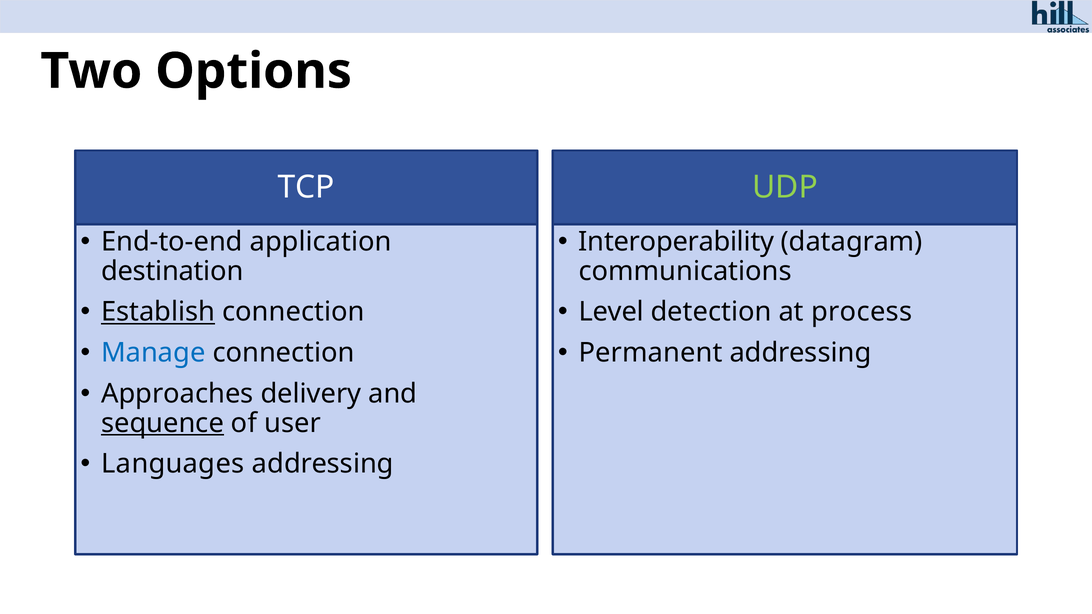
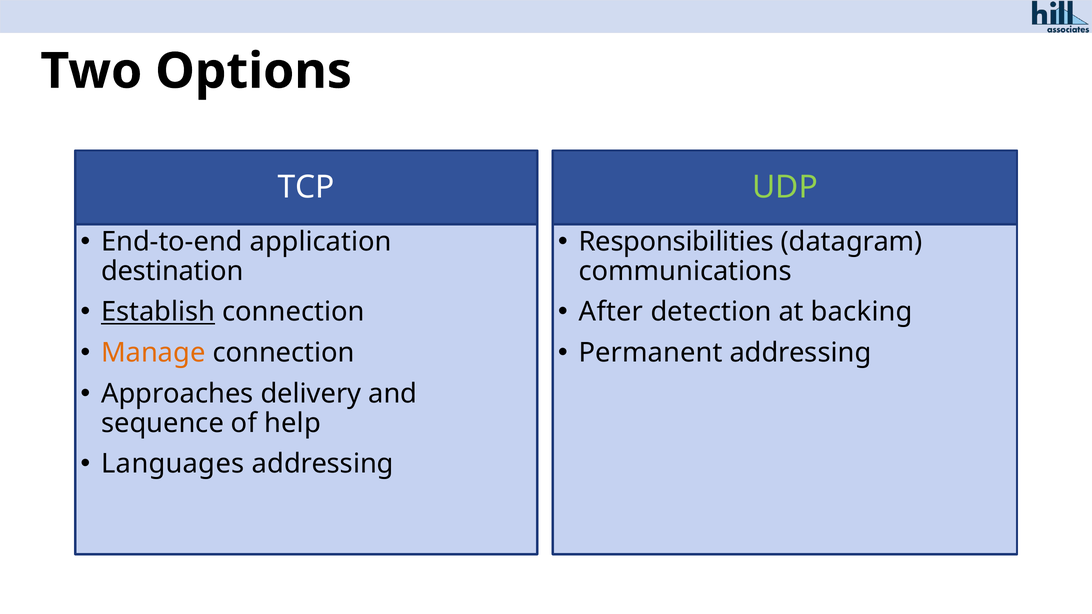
Interoperability: Interoperability -> Responsibilities (676, 242)
Level: Level -> After (611, 312)
process: process -> backing (862, 312)
Manage colour: blue -> orange (153, 353)
sequence underline: present -> none (163, 423)
user: user -> help (292, 423)
